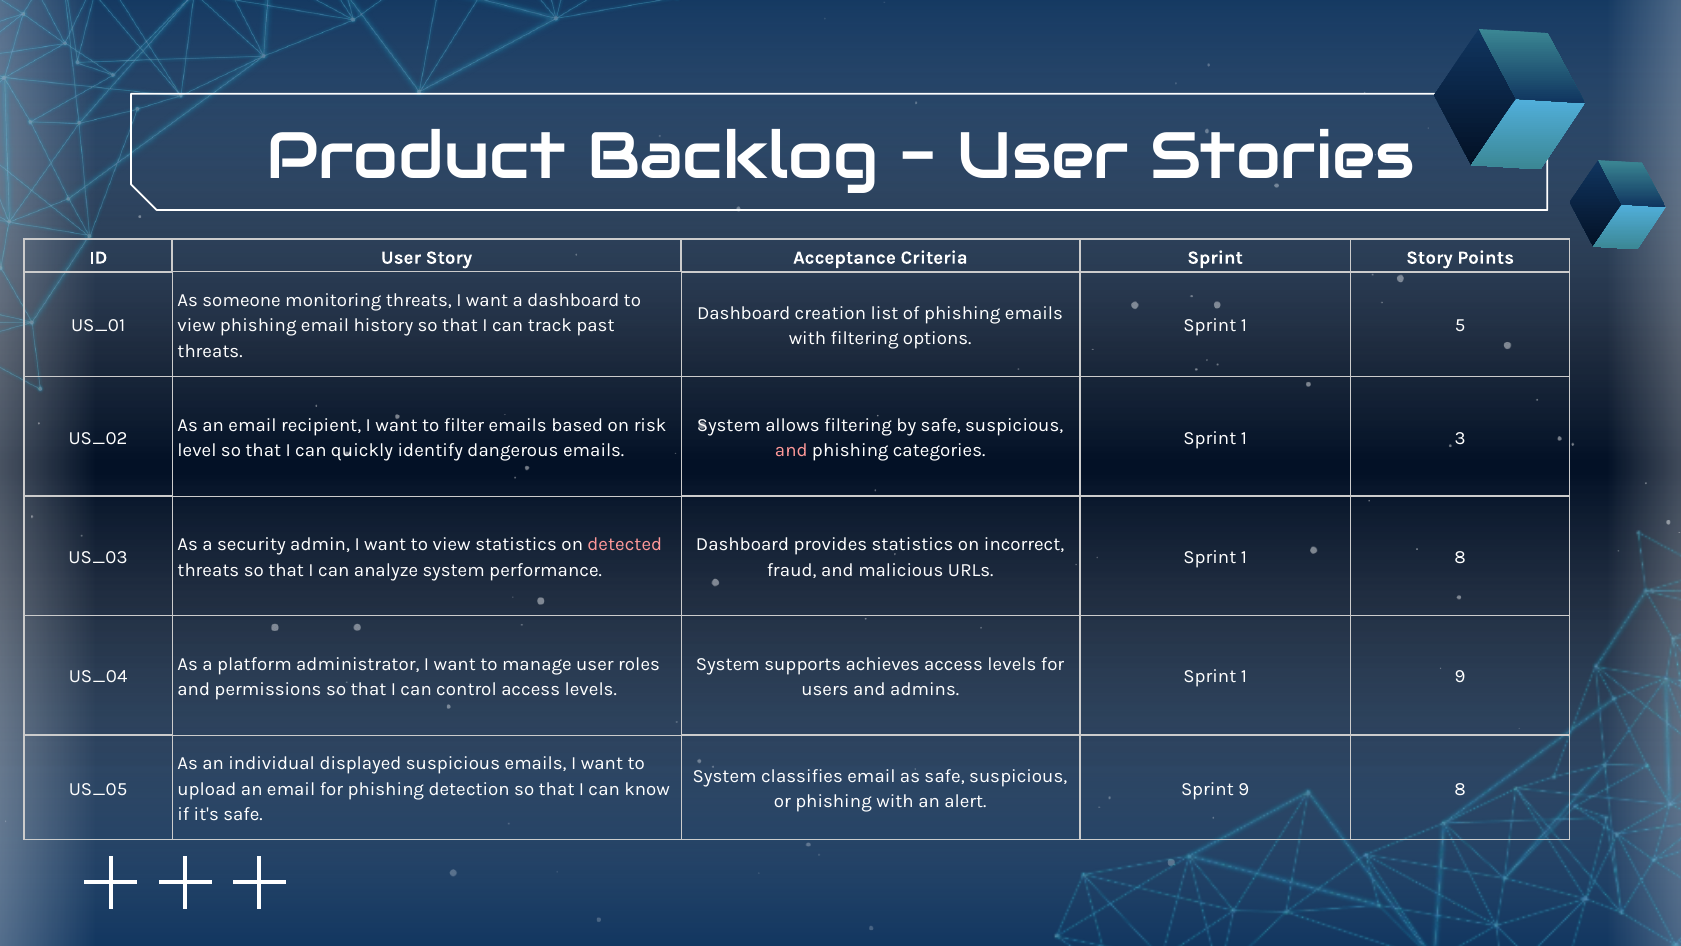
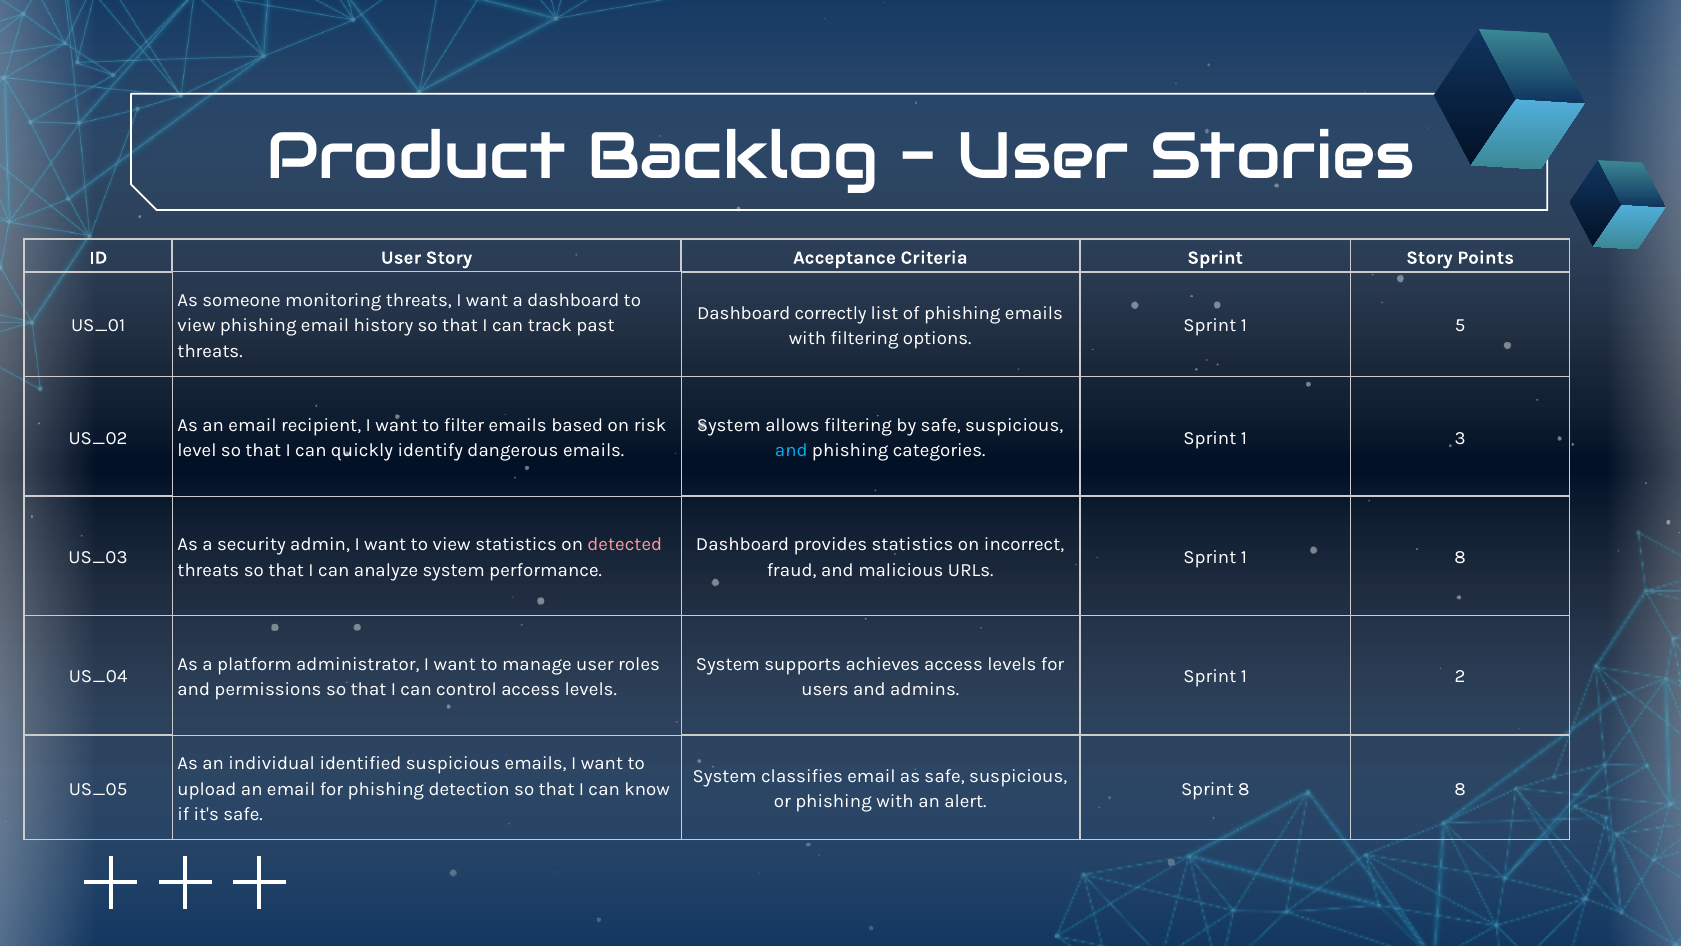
creation: creation -> correctly (831, 313)
and colour: pink -> light blue (791, 450)
1 9: 9 -> 2 (1460, 677)
displayed: displayed -> identified (360, 763)
Sprint 9: 9 -> 8 (1244, 789)
